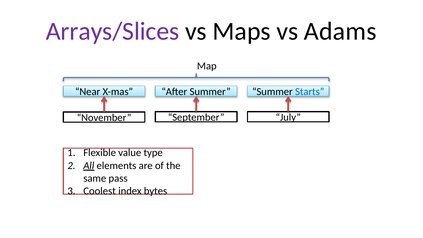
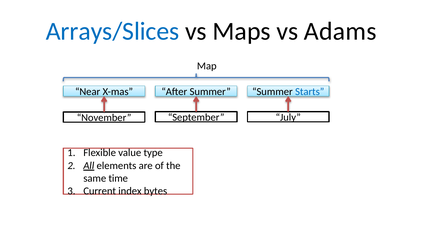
Arrays/Slices colour: purple -> blue (113, 31)
pass: pass -> time (118, 178)
Coolest: Coolest -> Current (100, 191)
